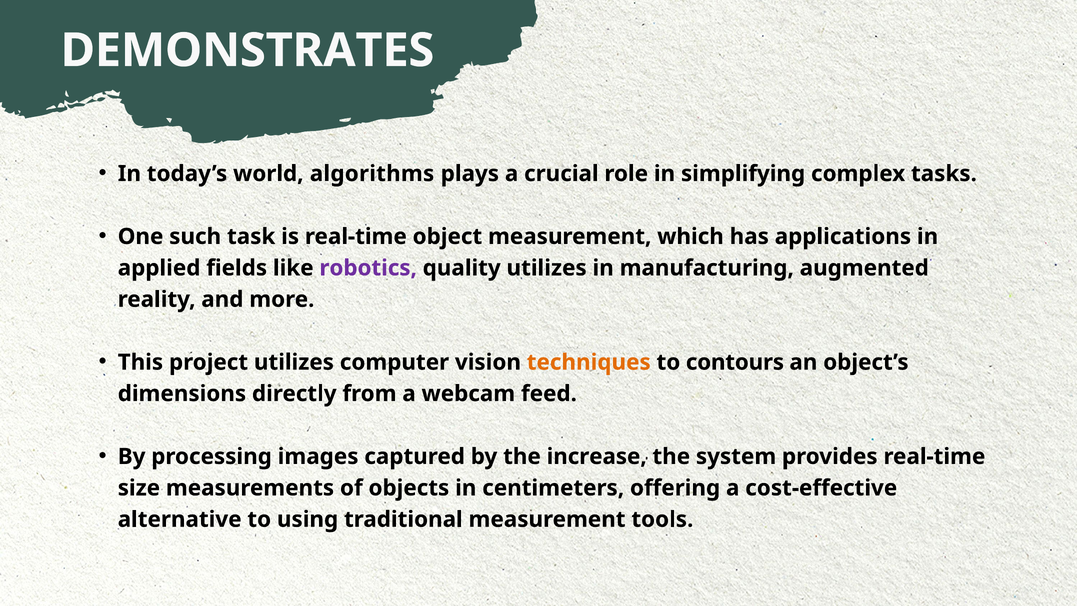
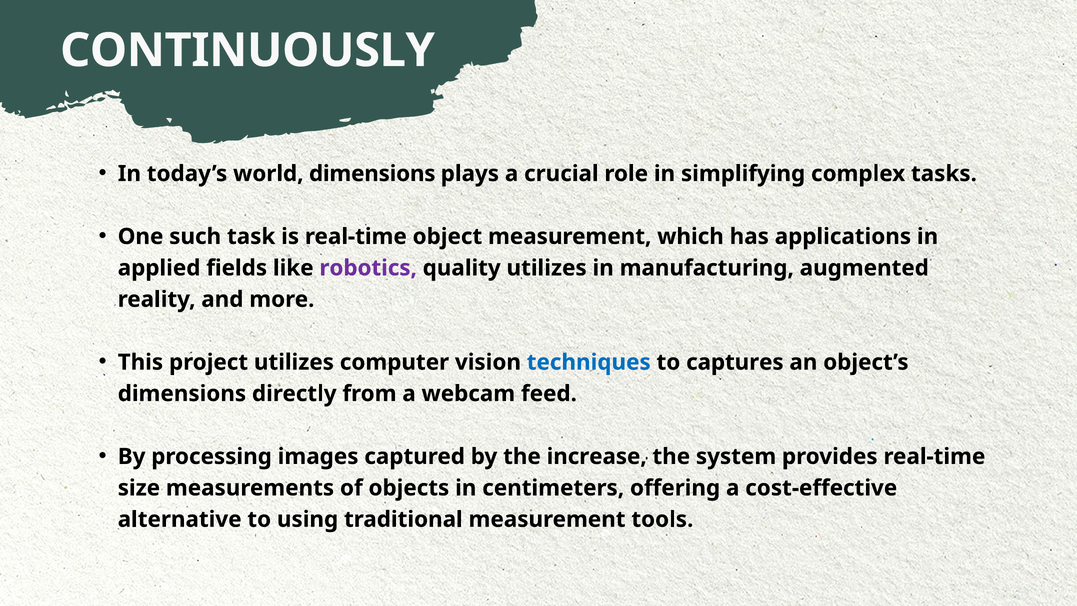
DEMONSTRATES: DEMONSTRATES -> CONTINUOUSLY (248, 51)
world algorithms: algorithms -> dimensions (372, 174)
techniques colour: orange -> blue (589, 362)
contours: contours -> captures (735, 362)
